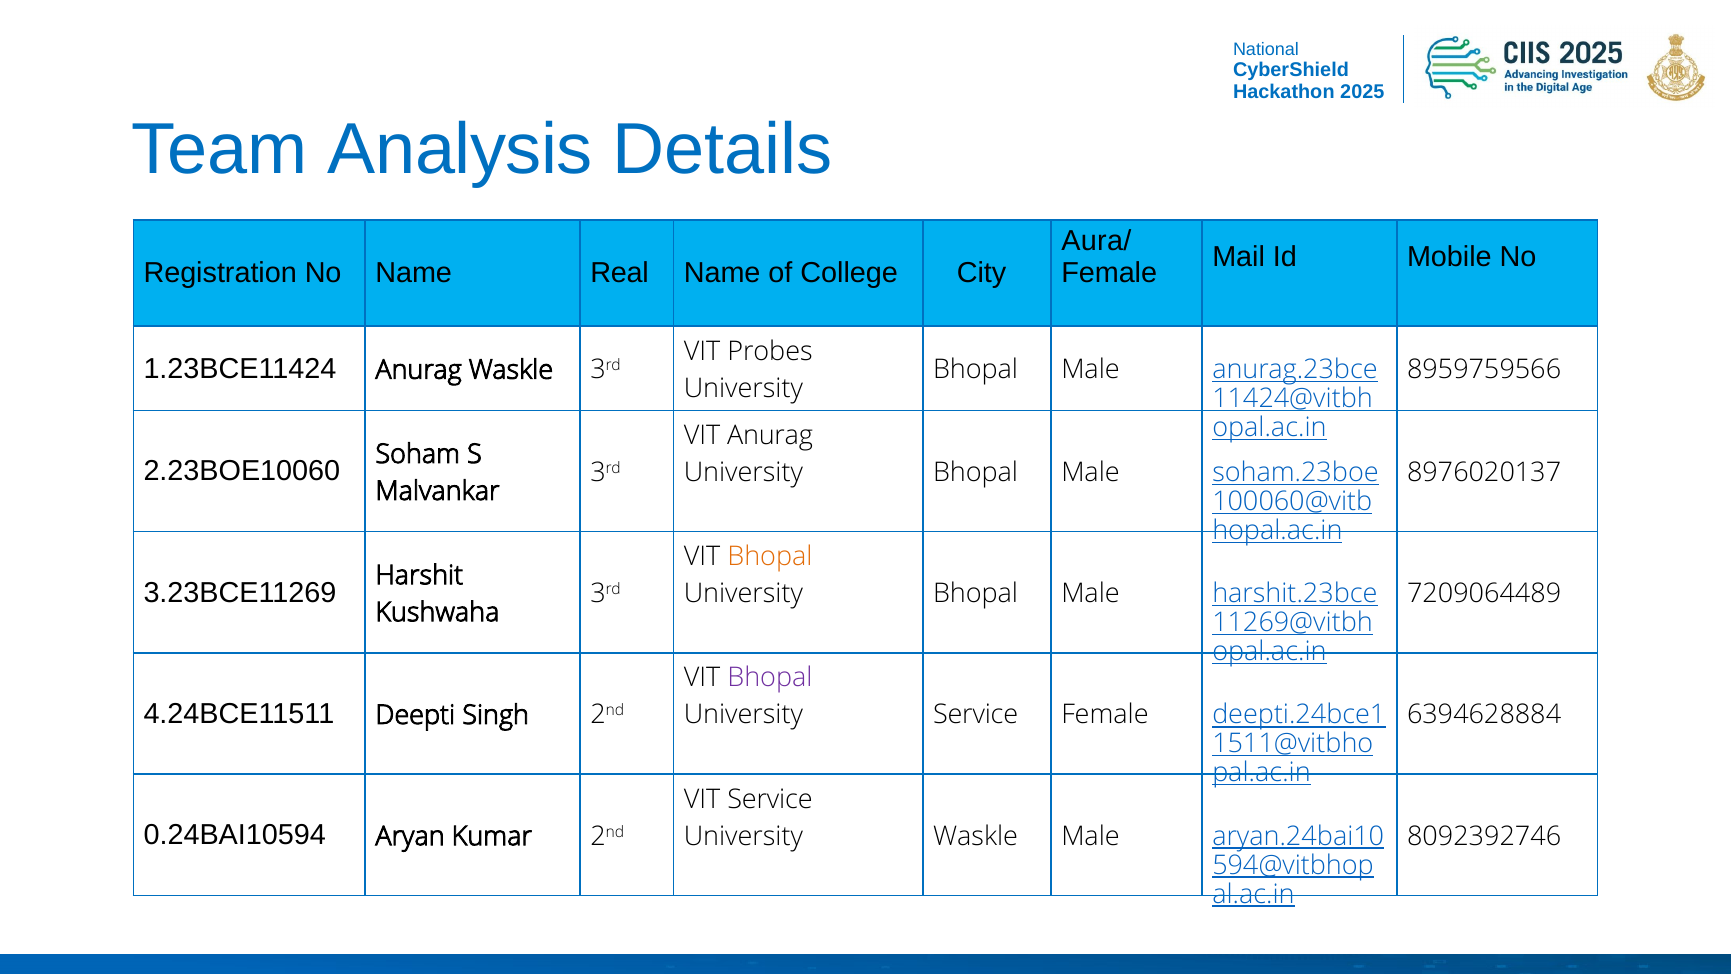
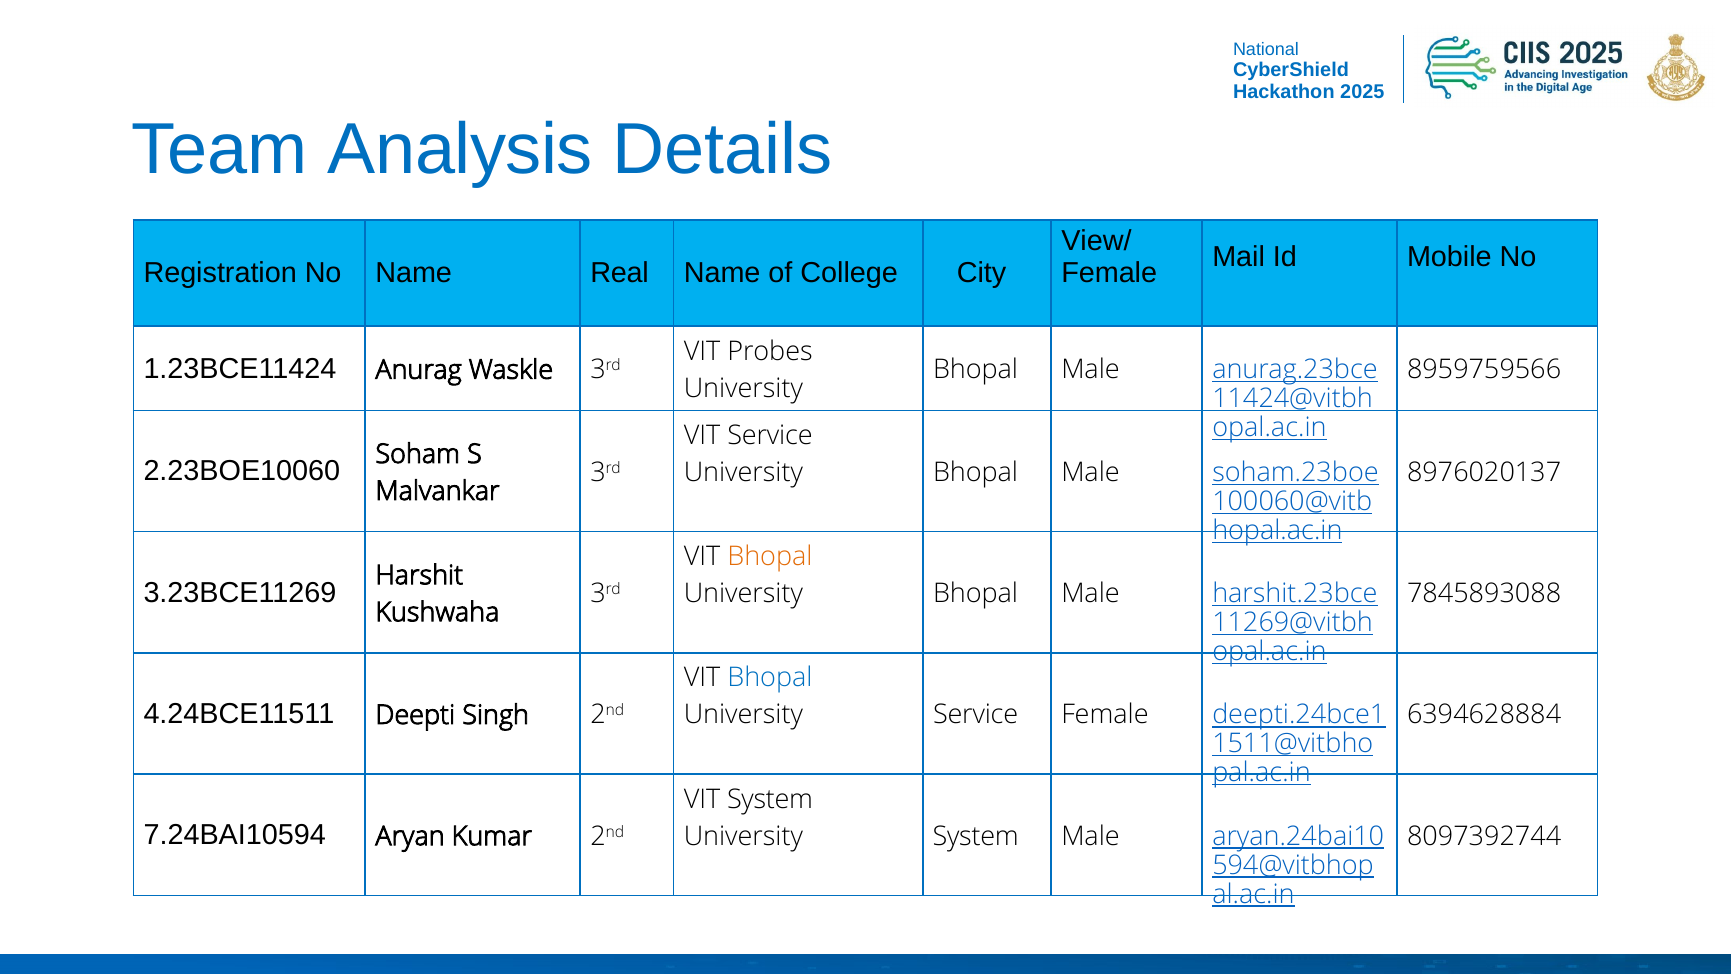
Aura/: Aura/ -> View/ (1096, 241)
VIT Anurag: Anurag -> Service (770, 435)
7209064489: 7209064489 -> 7845893088 (1484, 594)
Bhopal colour: purple -> blue (770, 678)
VIT Service: Service -> System (770, 799)
0.24BAI10594: 0.24BAI10594 -> 7.24BAI10594 (235, 835)
University Waskle: Waskle -> System (976, 836)
8092392746: 8092392746 -> 8097392744 (1484, 836)
